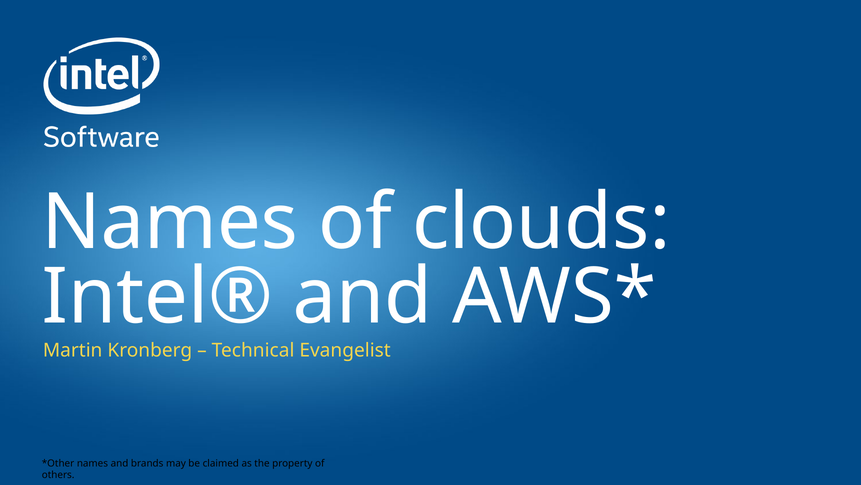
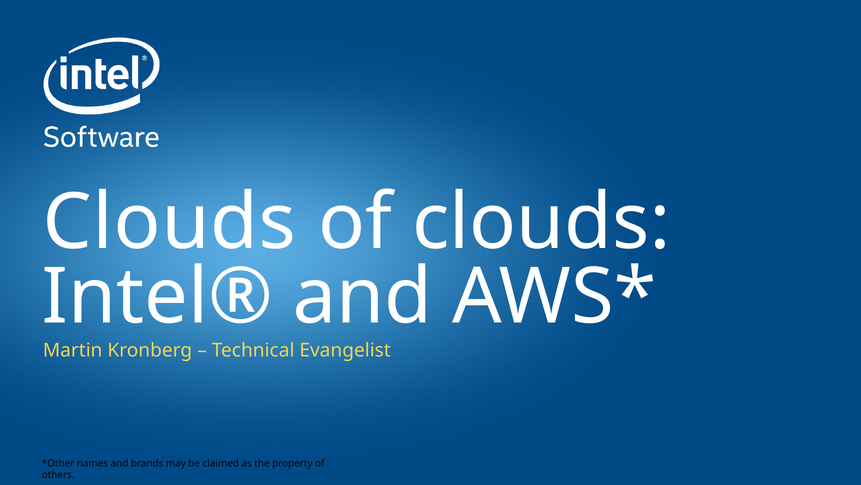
Names: Names -> Clouds (170, 222)
